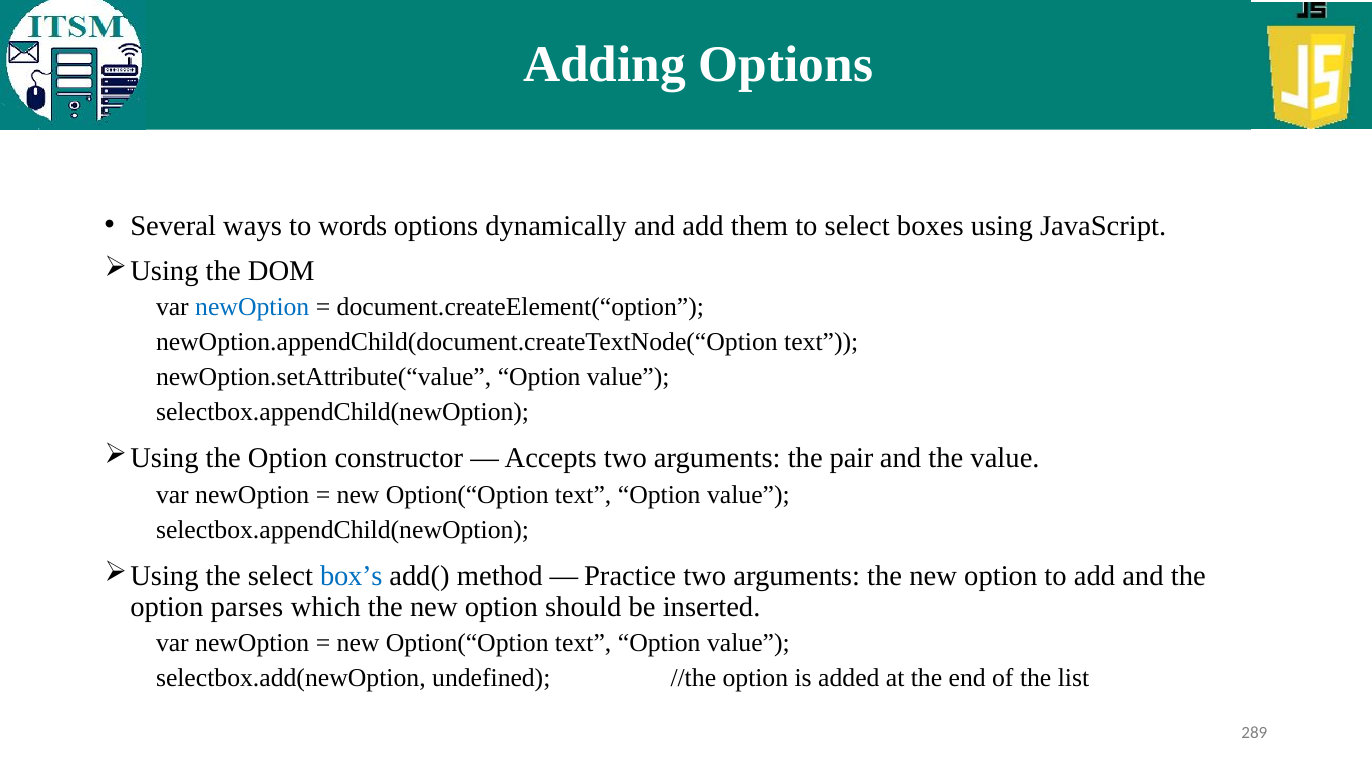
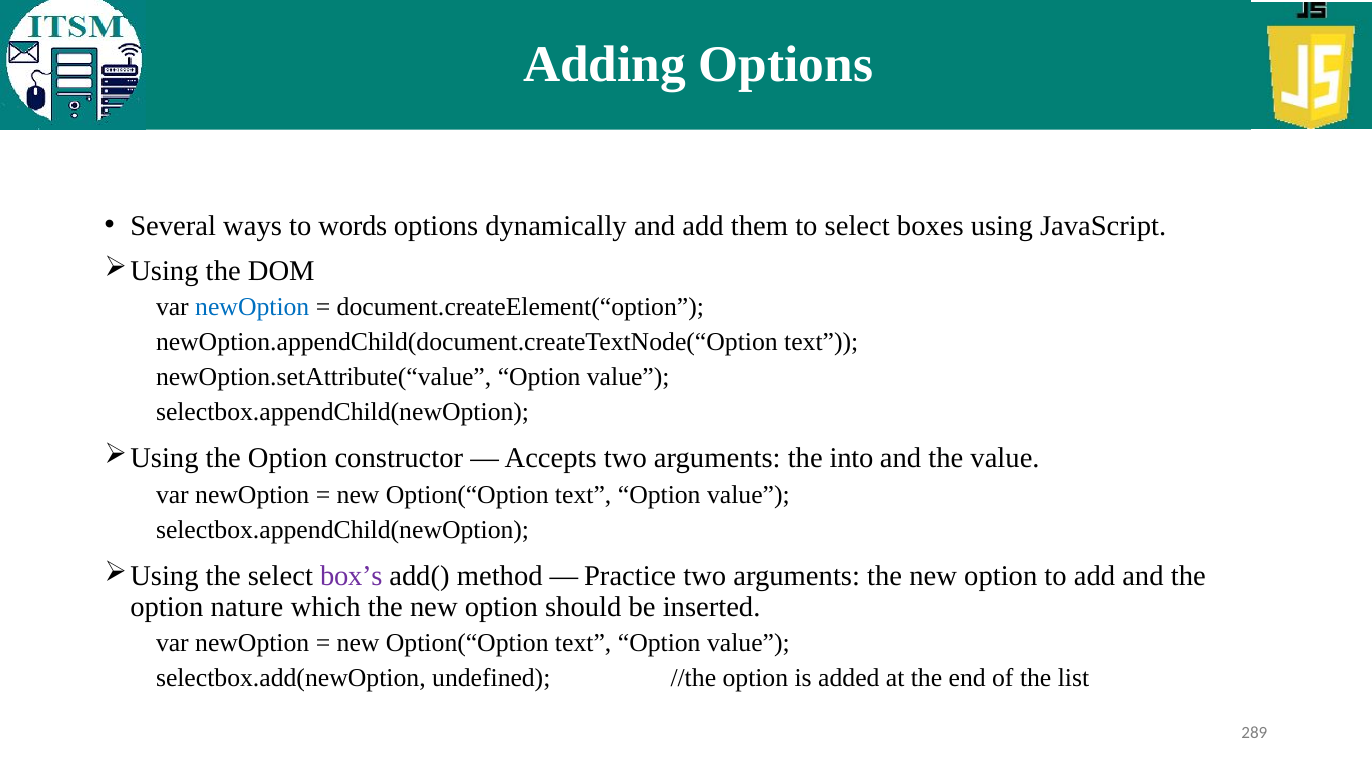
pair: pair -> into (852, 459)
box’s colour: blue -> purple (351, 577)
parses: parses -> nature (247, 607)
